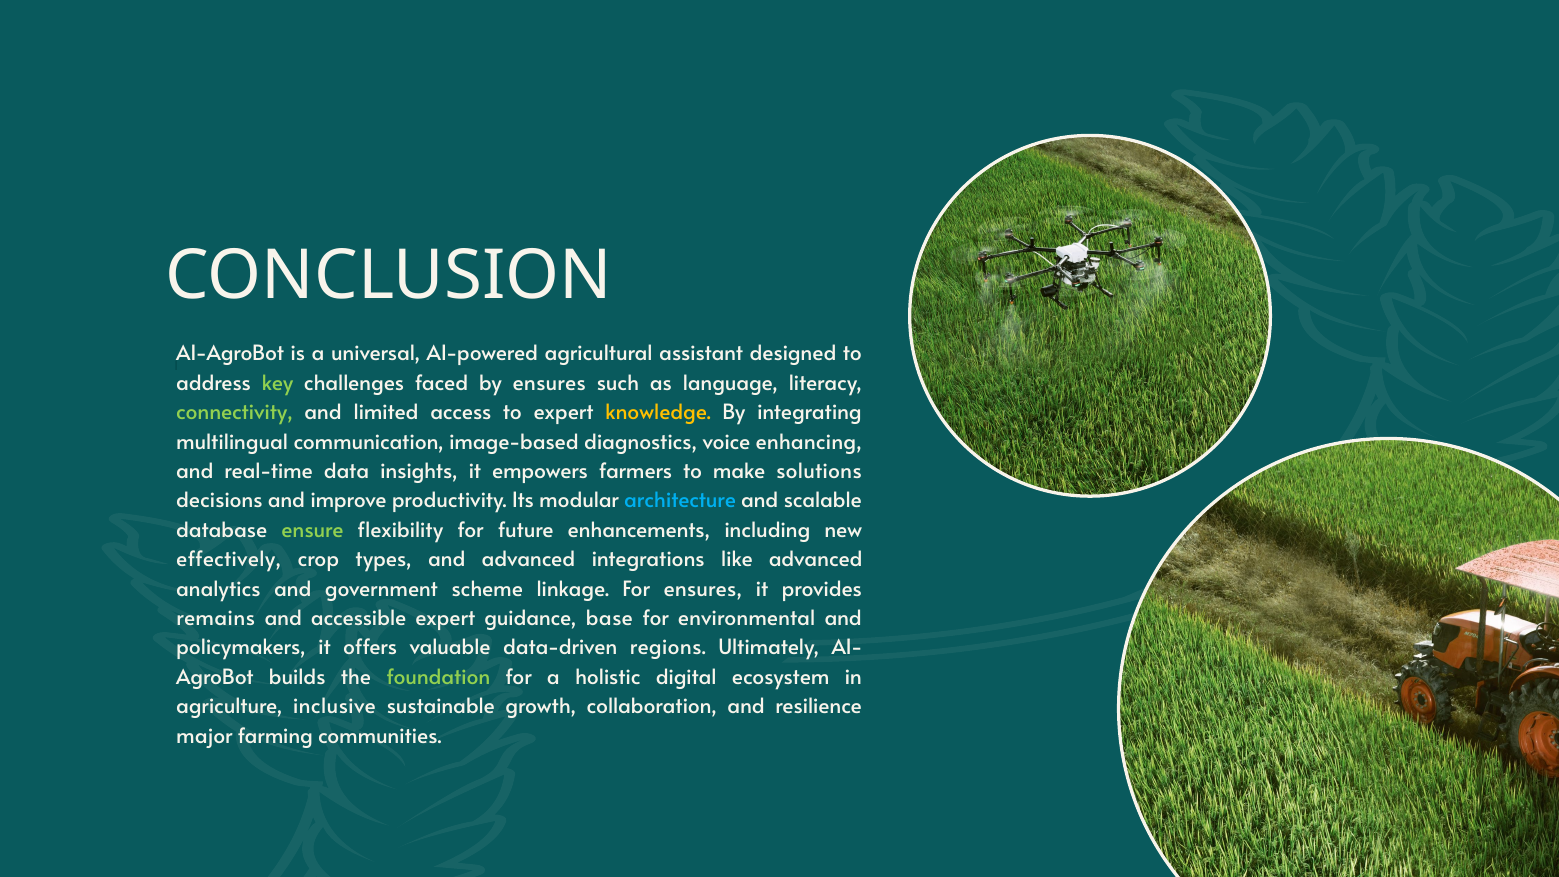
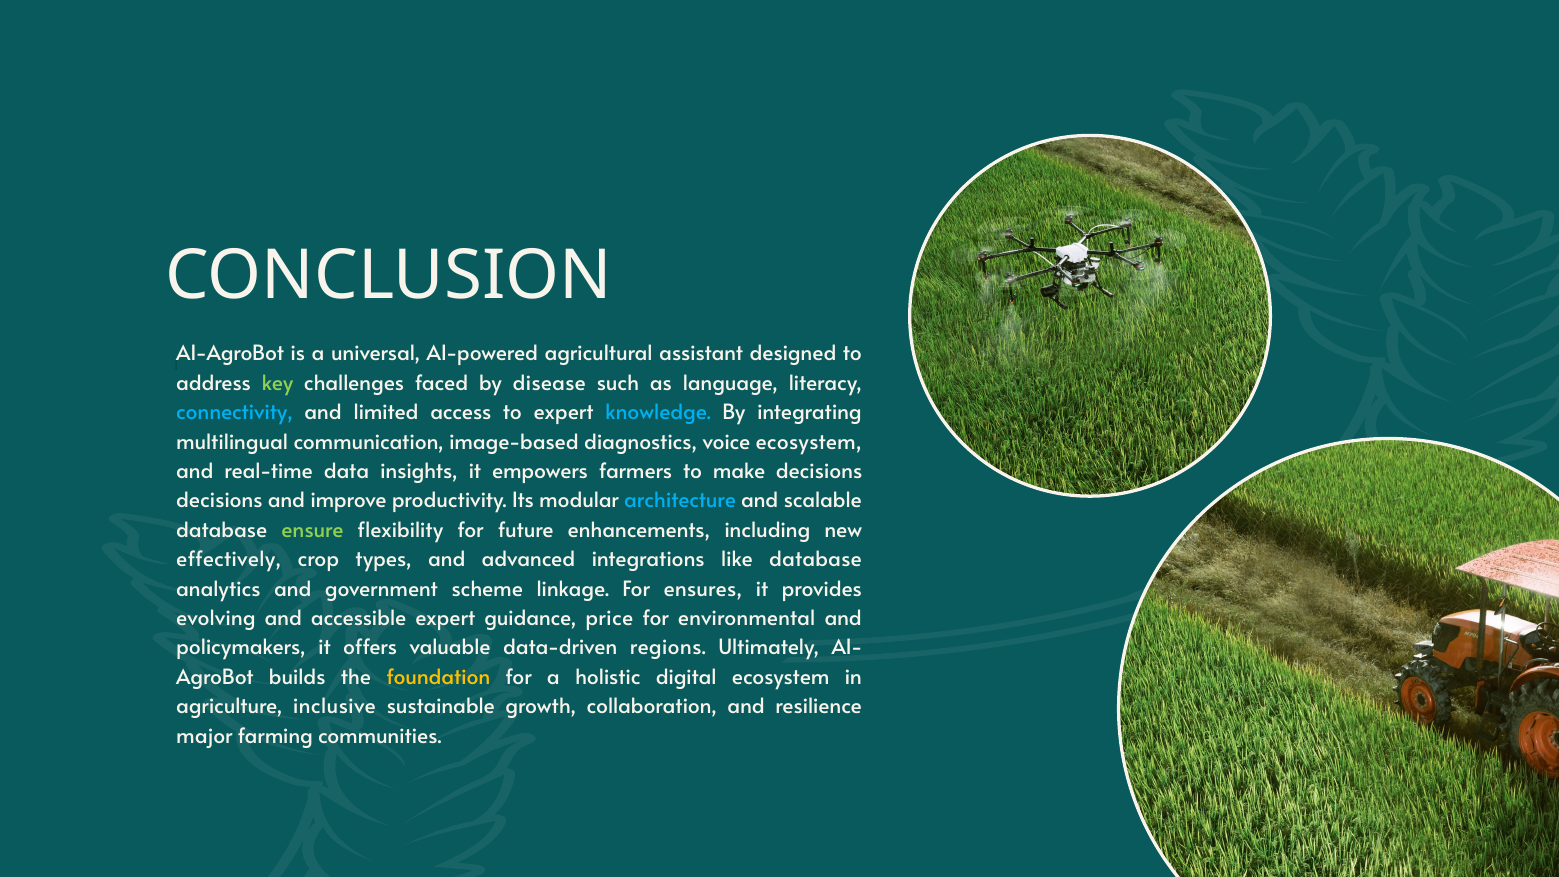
by ensures: ensures -> disease (549, 383)
connectivity colour: light green -> light blue (235, 413)
knowledge colour: yellow -> light blue (658, 413)
voice enhancing: enhancing -> ecosystem (809, 442)
make solutions: solutions -> decisions (819, 472)
like advanced: advanced -> database (815, 560)
remains: remains -> evolving (216, 619)
base: base -> price (609, 619)
foundation colour: light green -> yellow (438, 677)
